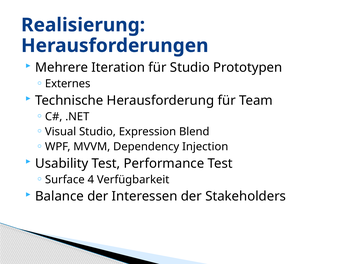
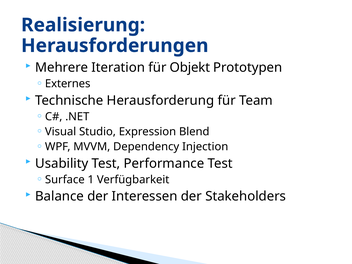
für Studio: Studio -> Objekt (190, 68)
4: 4 -> 1 (91, 180)
